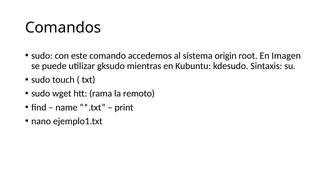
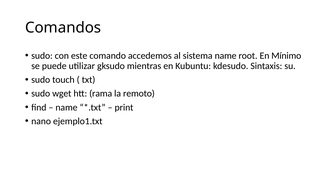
sistema origin: origin -> name (226, 56)
Imagen: Imagen -> Mínimo (286, 56)
